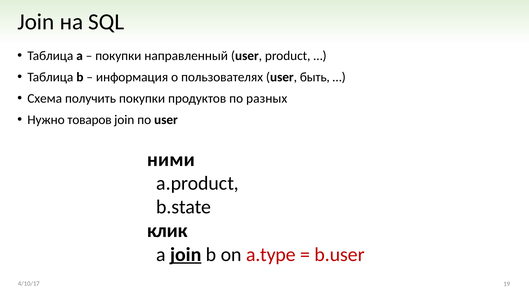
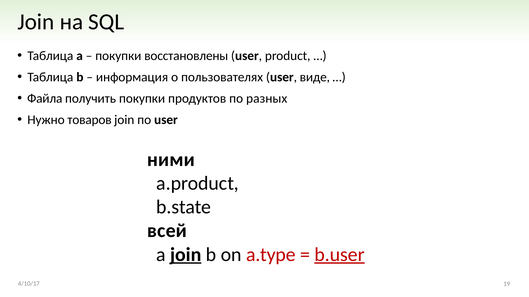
направленный: направленный -> восстановлены (186, 56)
быть: быть -> виде (315, 77)
Схема: Схема -> Файла (45, 99)
клик: клик -> всей (167, 231)
b.user underline: none -> present (340, 255)
